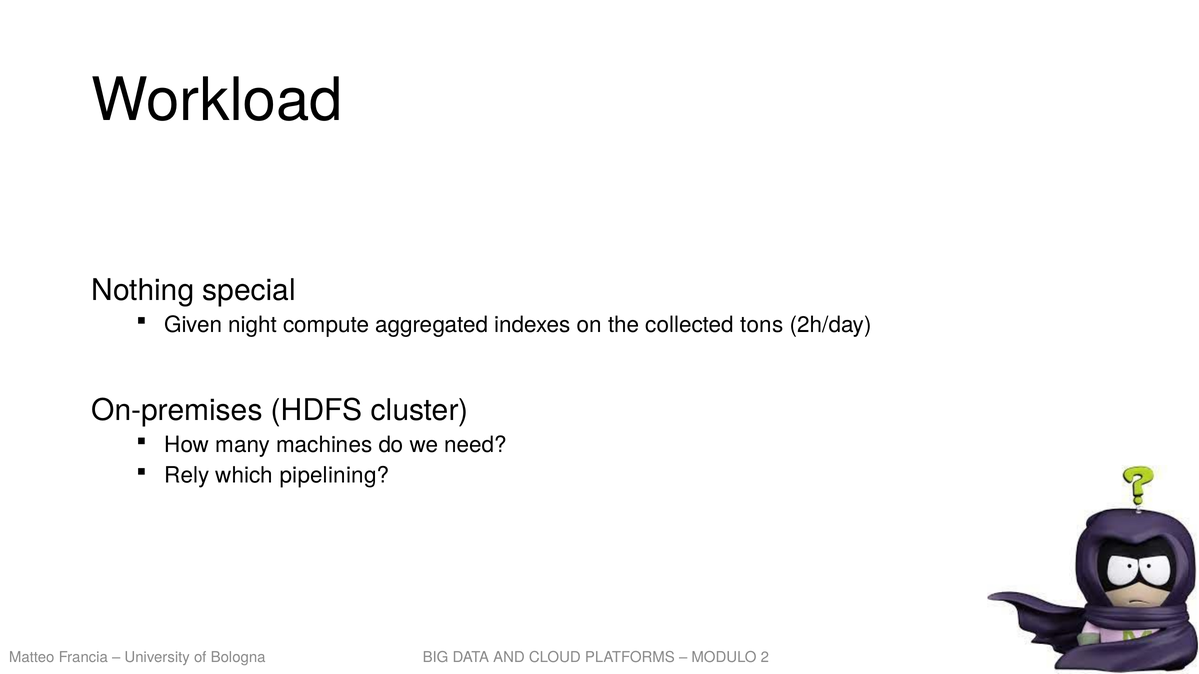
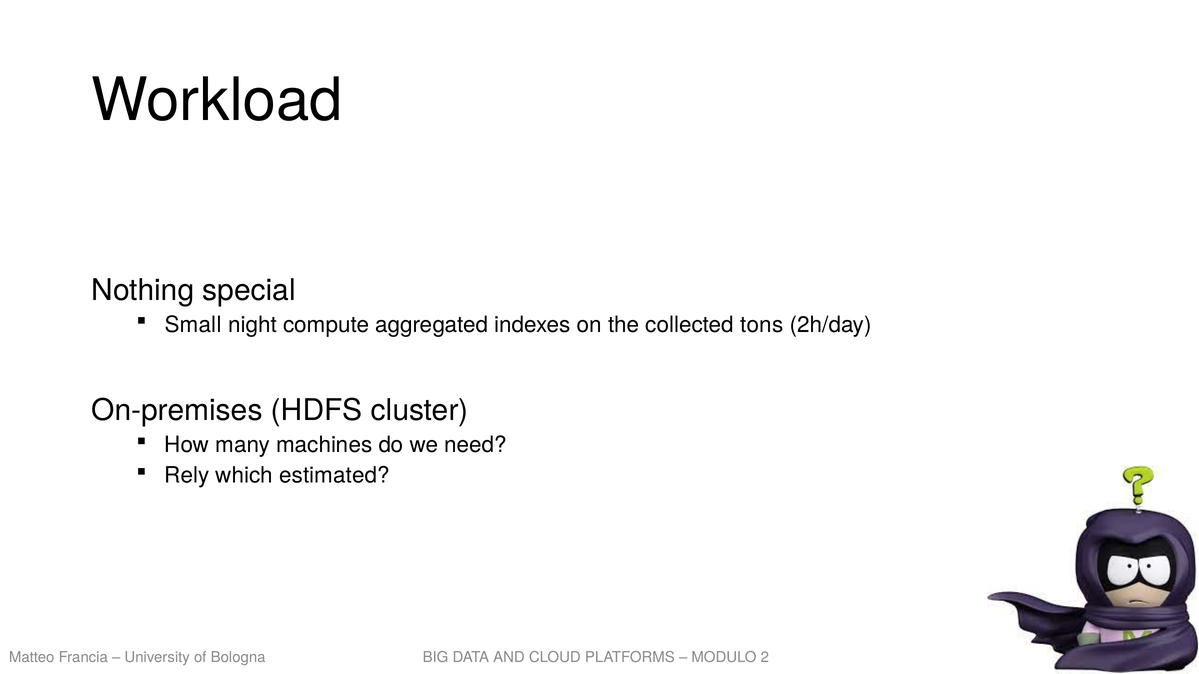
Given: Given -> Small (193, 325)
pipelining: pipelining -> estimated (335, 476)
